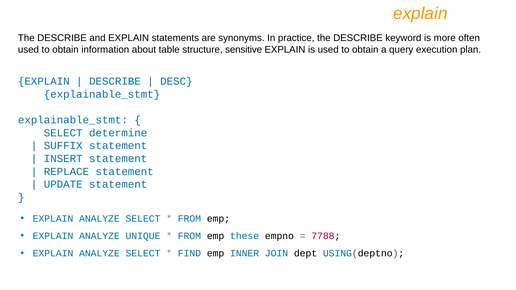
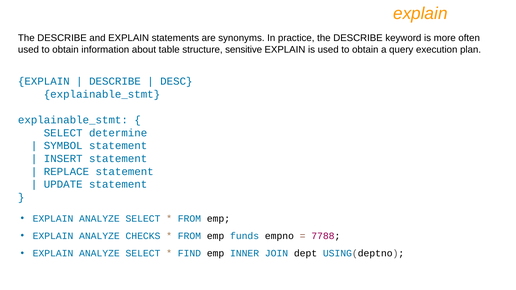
SUFFIX: SUFFIX -> SYMBOL (63, 146)
UNIQUE: UNIQUE -> CHECKS (143, 236)
these: these -> funds (245, 236)
